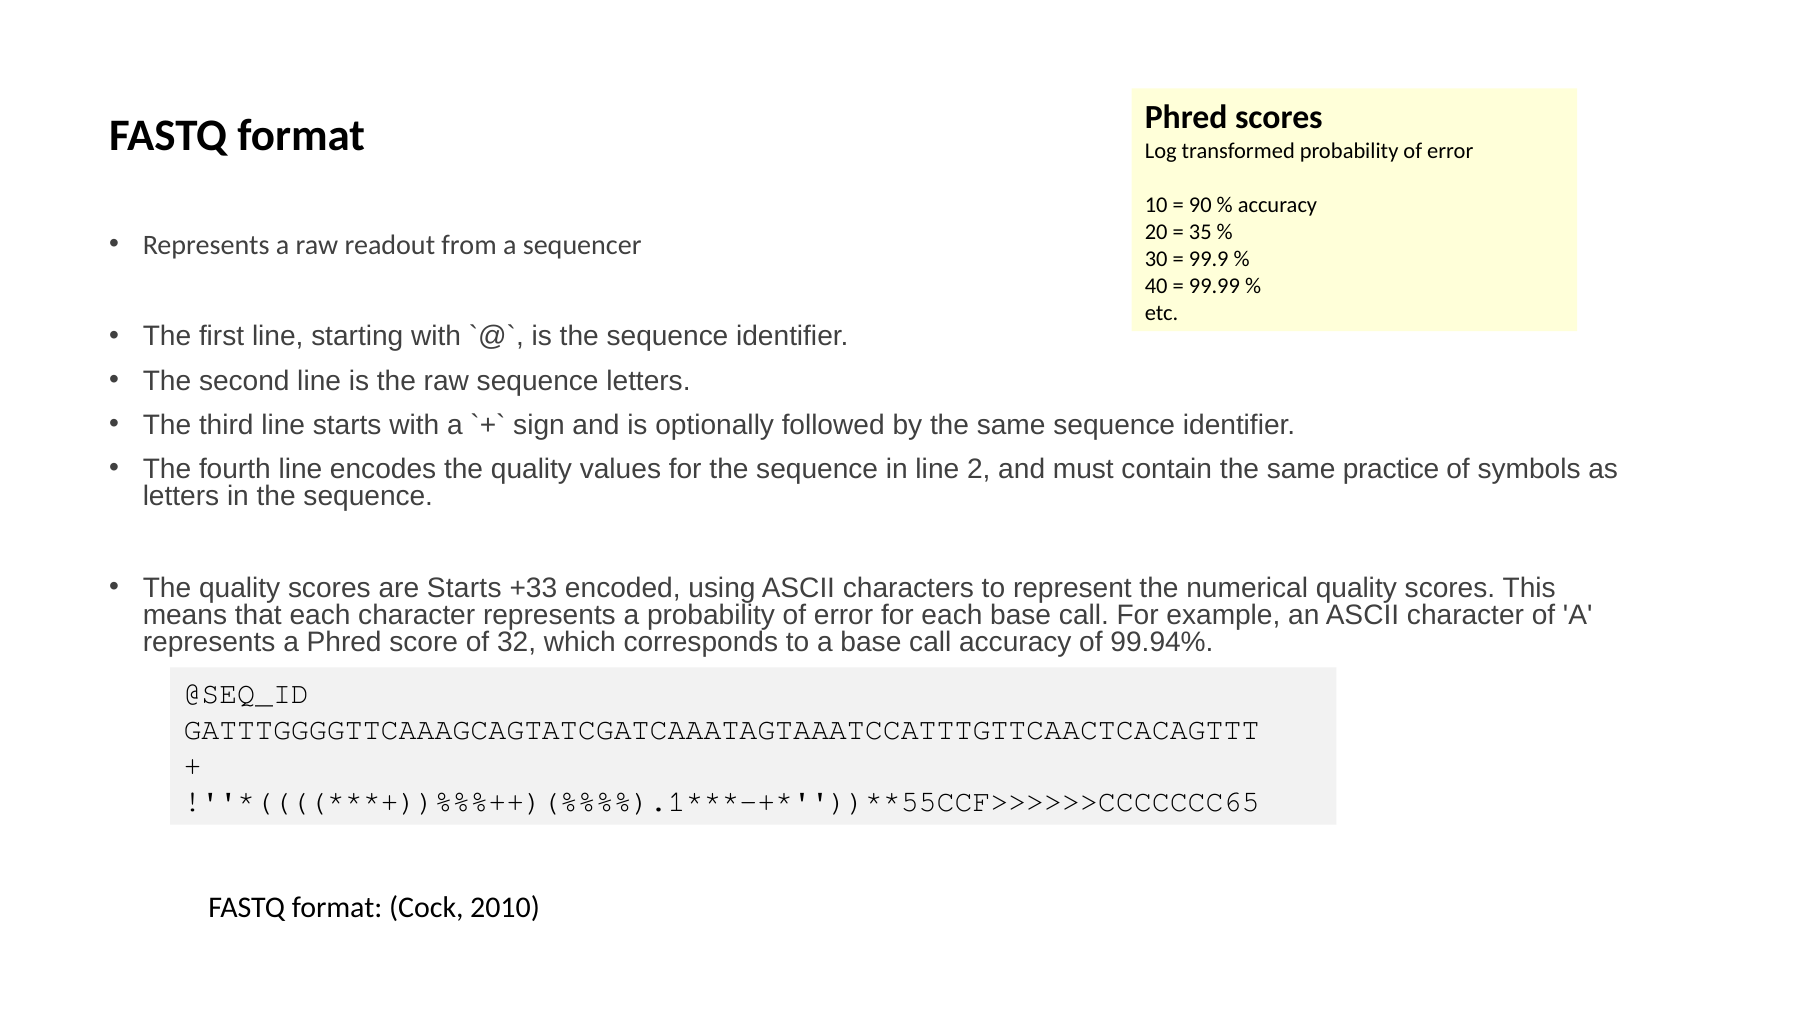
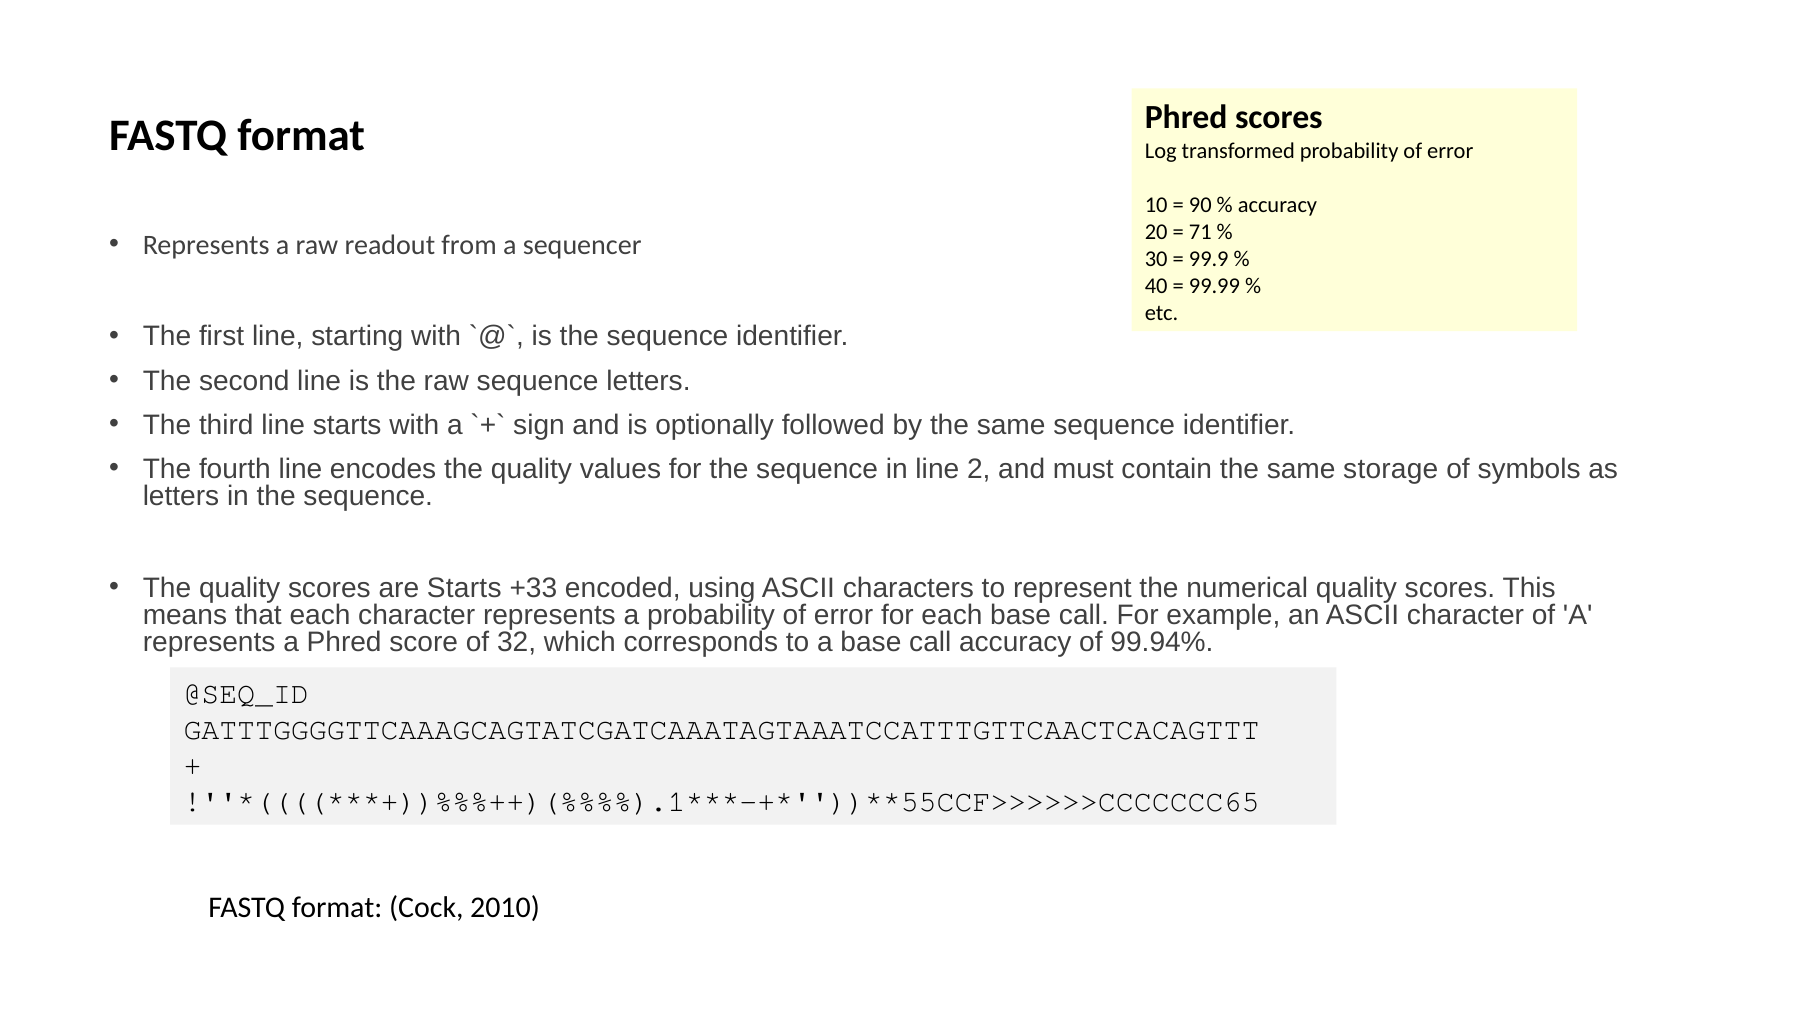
35: 35 -> 71 (1200, 232)
practice: practice -> storage (1391, 469)
